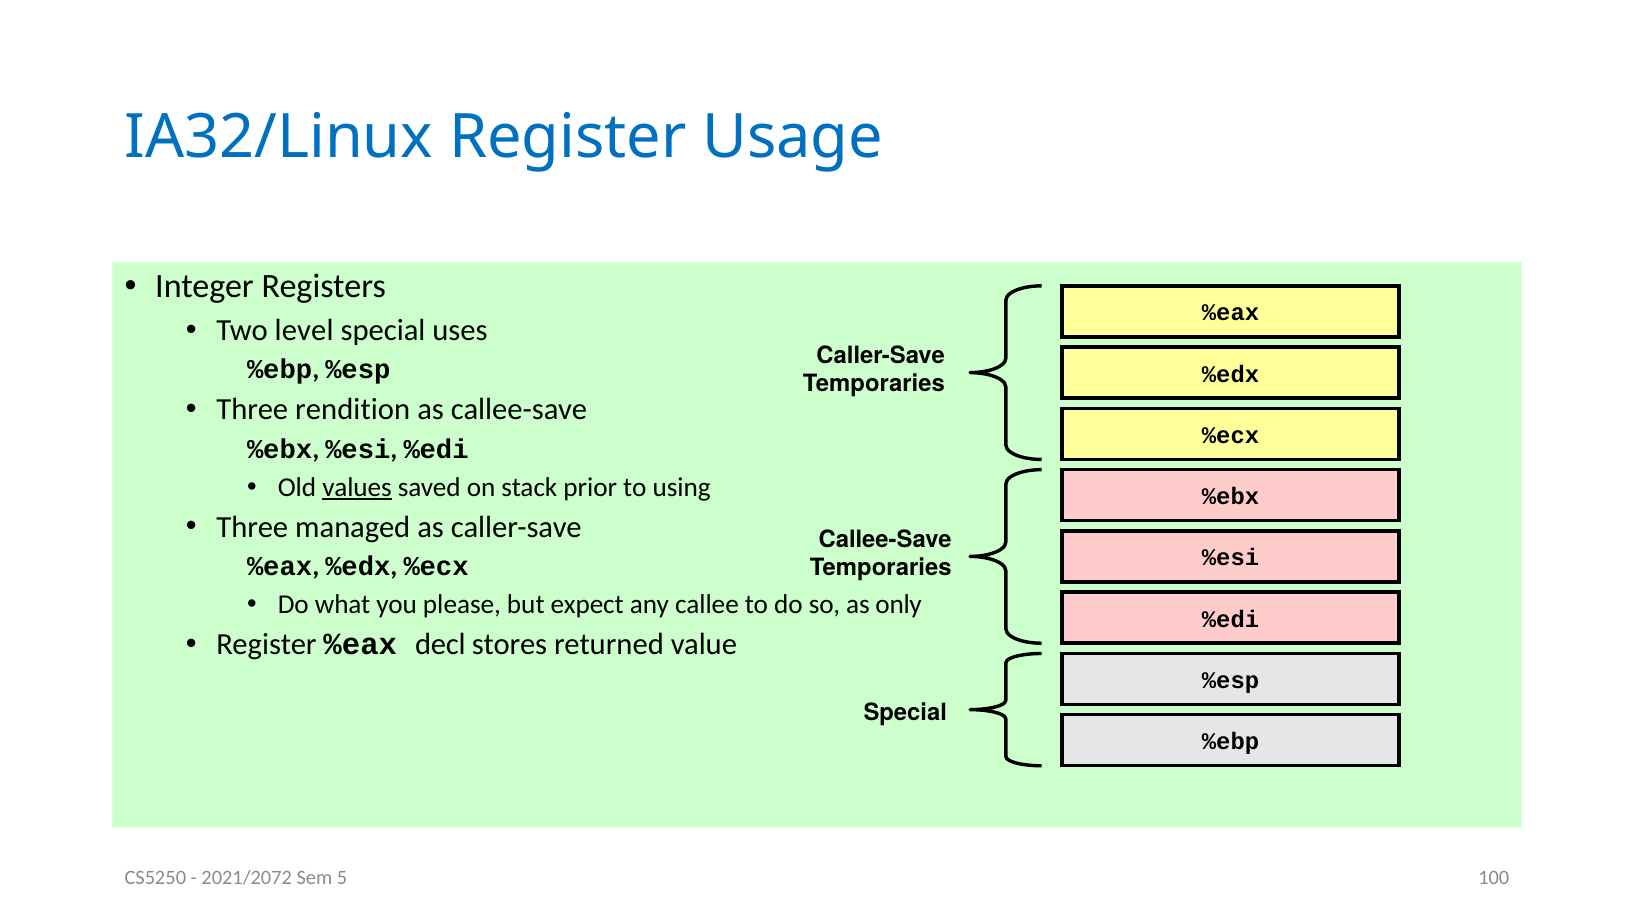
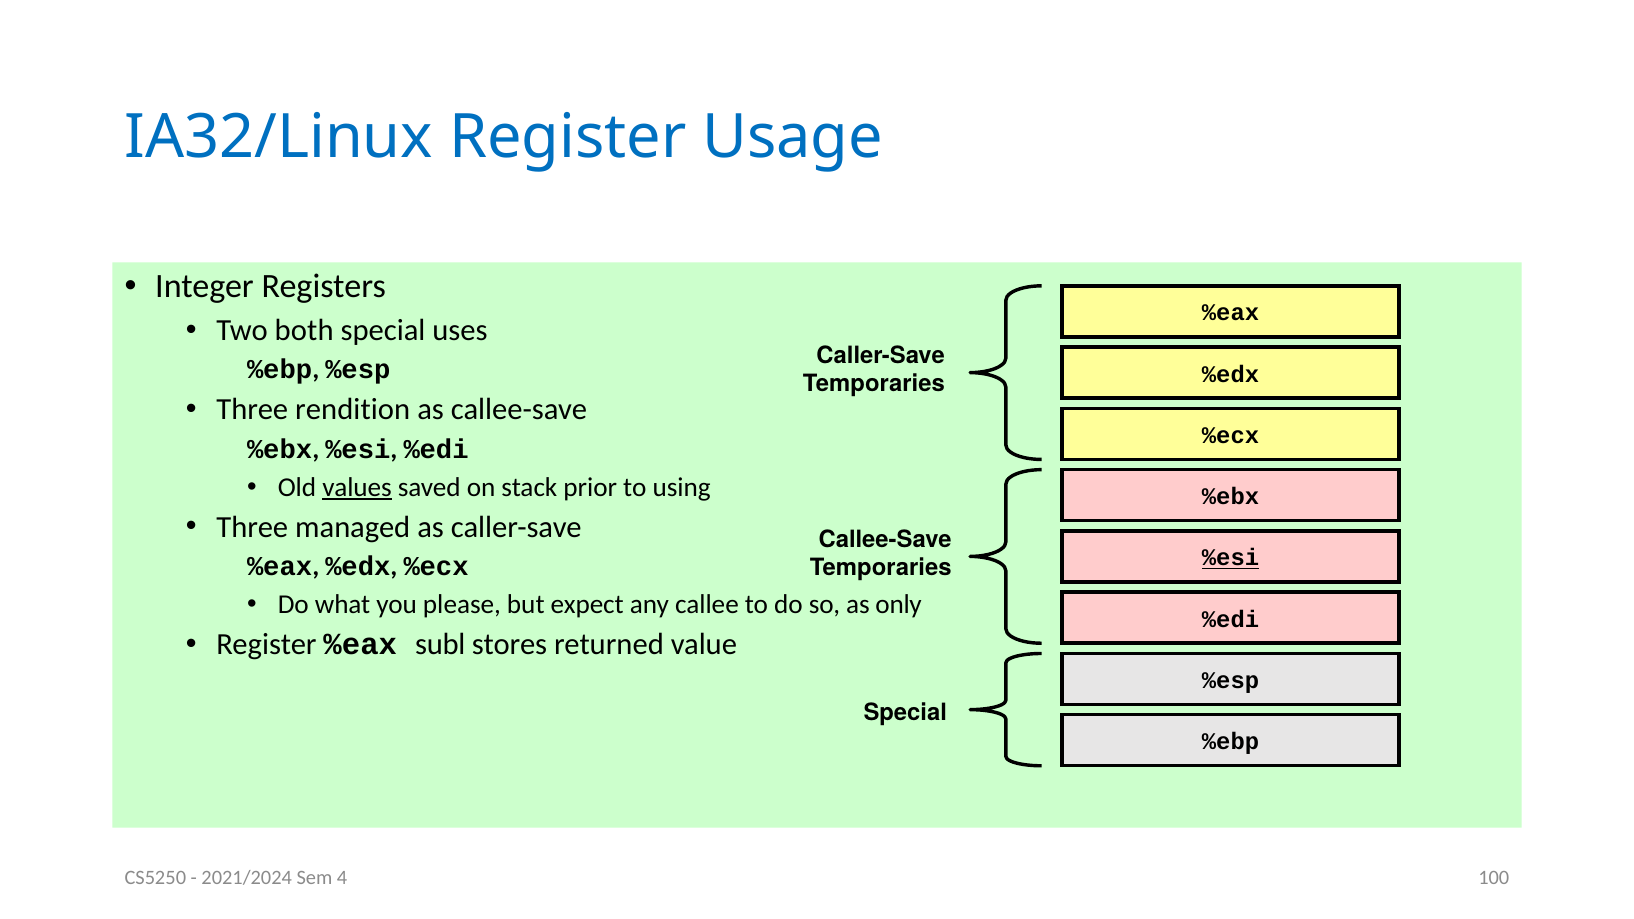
level: level -> both (304, 330)
%esi underline: none -> present (1231, 558)
decl: decl -> subl (440, 644)
2021/2072: 2021/2072 -> 2021/2024 (247, 878)
5: 5 -> 4 (342, 878)
